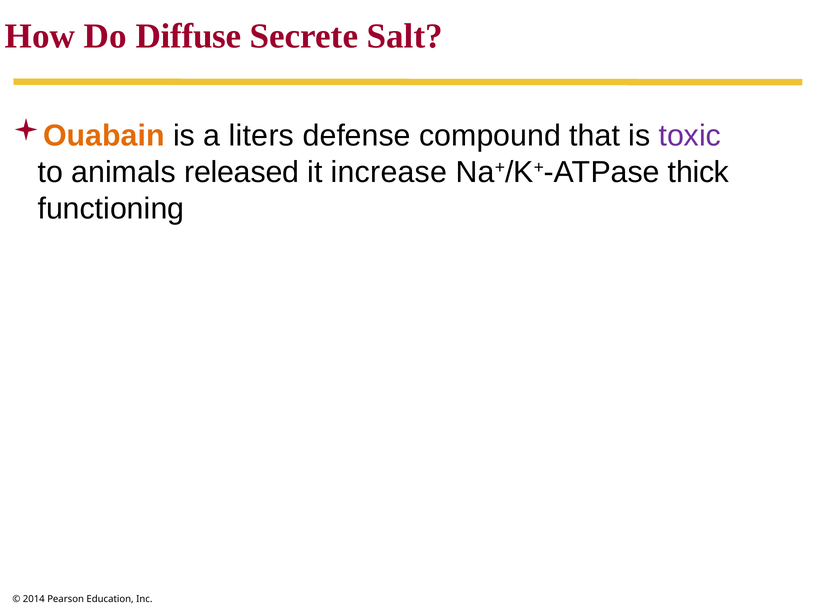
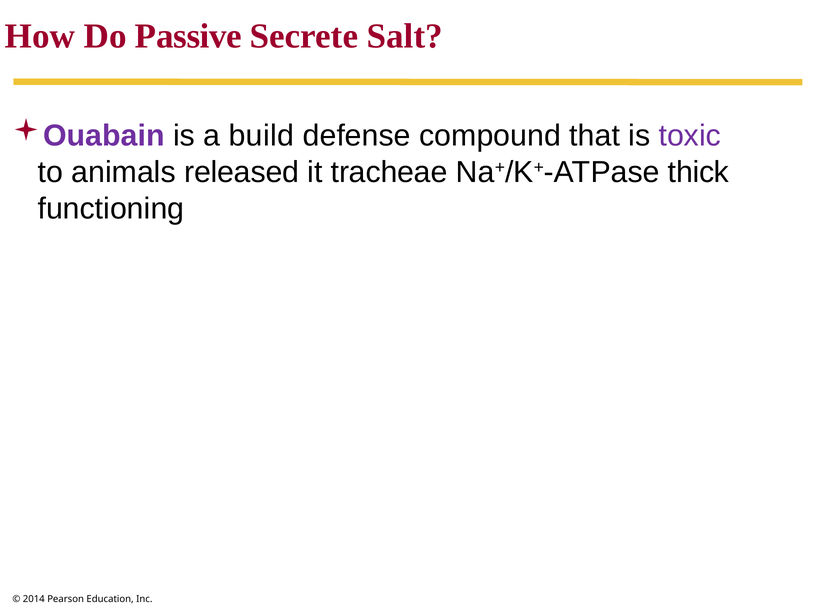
Diffuse: Diffuse -> Passive (188, 36)
Ouabain colour: orange -> purple (104, 136)
liters: liters -> build (261, 136)
increase: increase -> tracheae (389, 172)
